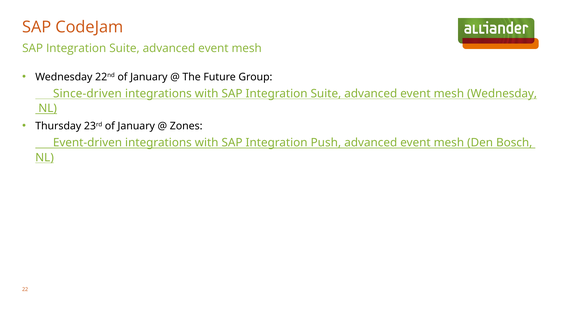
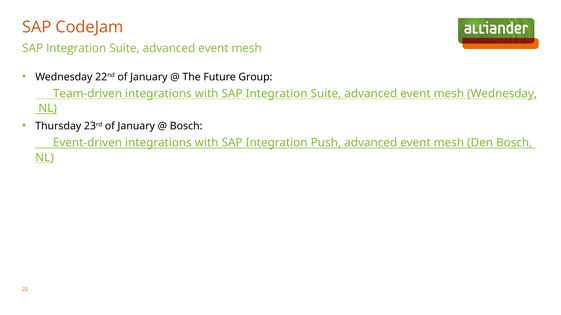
Since-driven: Since-driven -> Team-driven (88, 94)
Zones: Zones -> Bosch (186, 126)
